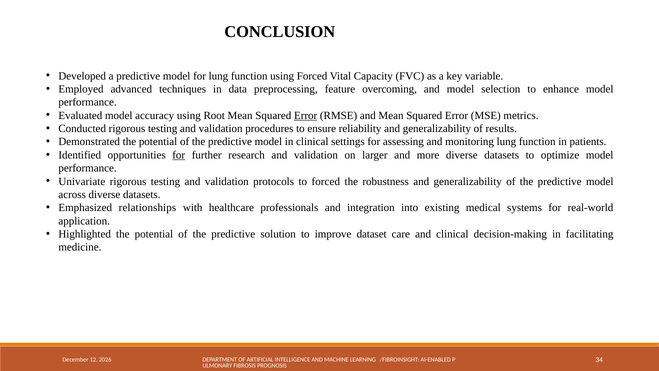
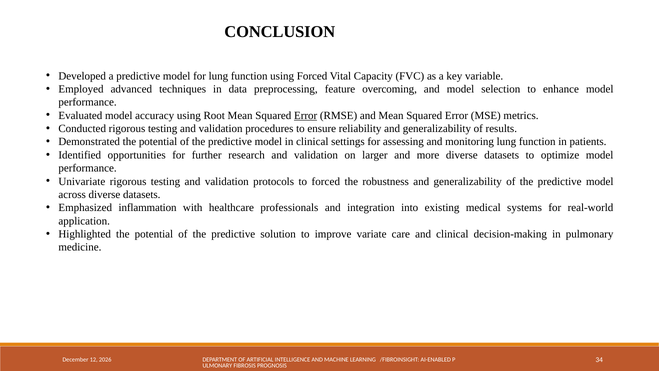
for underline: present -> none (179, 155)
relationships: relationships -> inflammation (148, 208)
dataset: dataset -> variate (372, 234)
facilitating: facilitating -> pulmonary (590, 234)
